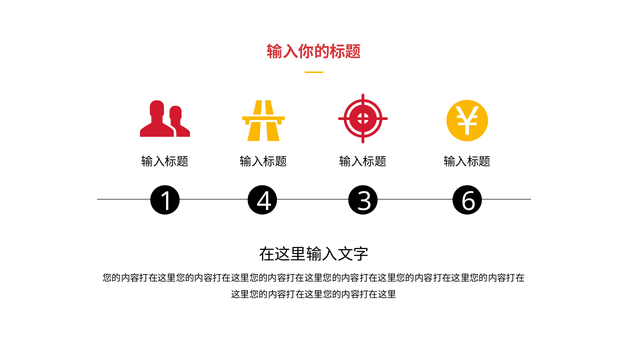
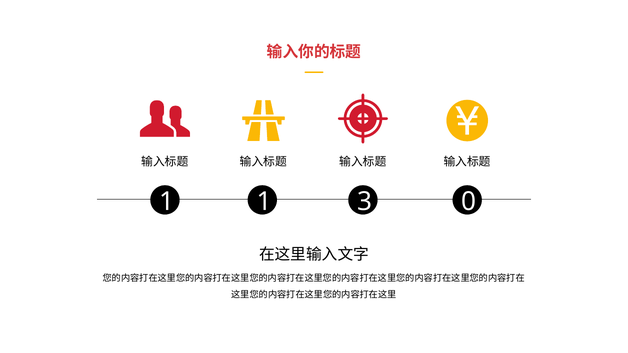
1 4: 4 -> 1 (264, 202)
6: 6 -> 0 (469, 202)
